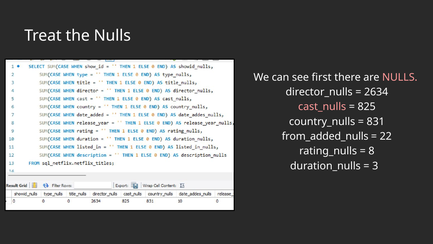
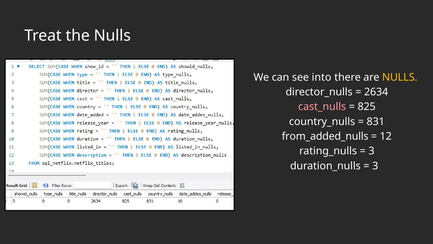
first: first -> into (322, 77)
NULLS colour: pink -> yellow (400, 77)
22: 22 -> 12 (386, 136)
8: 8 -> 3 (371, 151)
